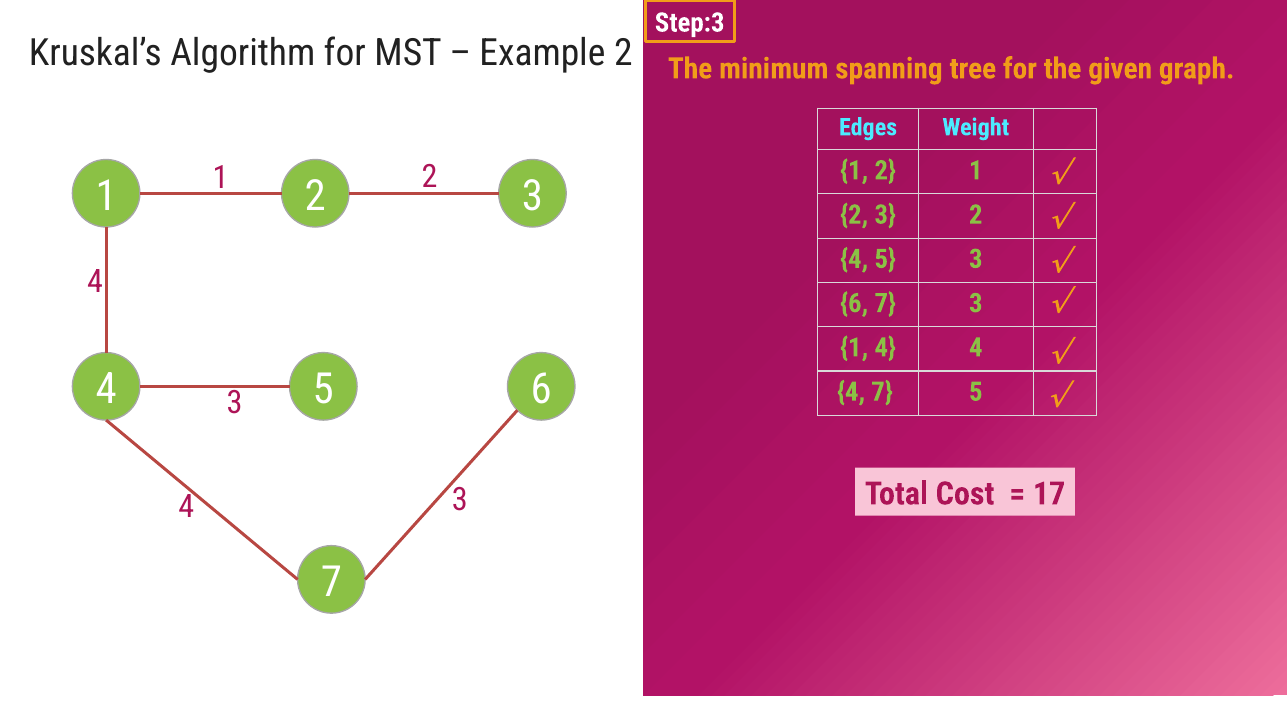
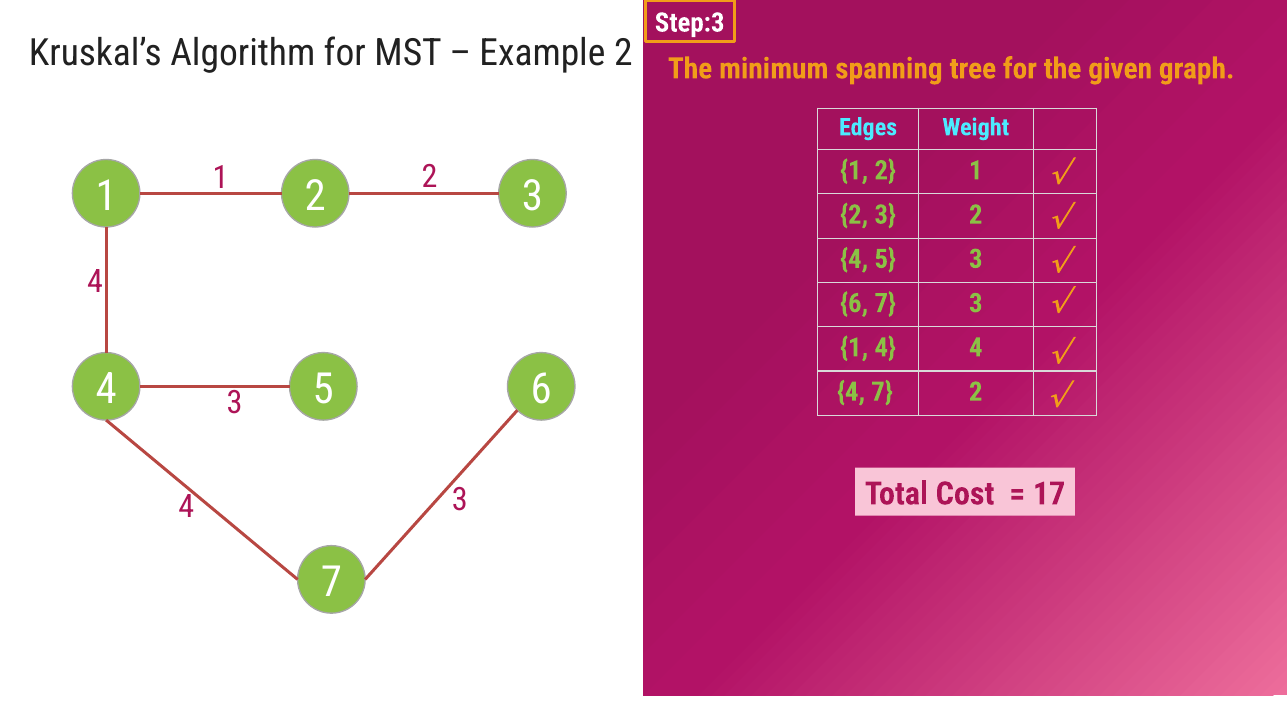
7 5: 5 -> 2 (976, 392)
